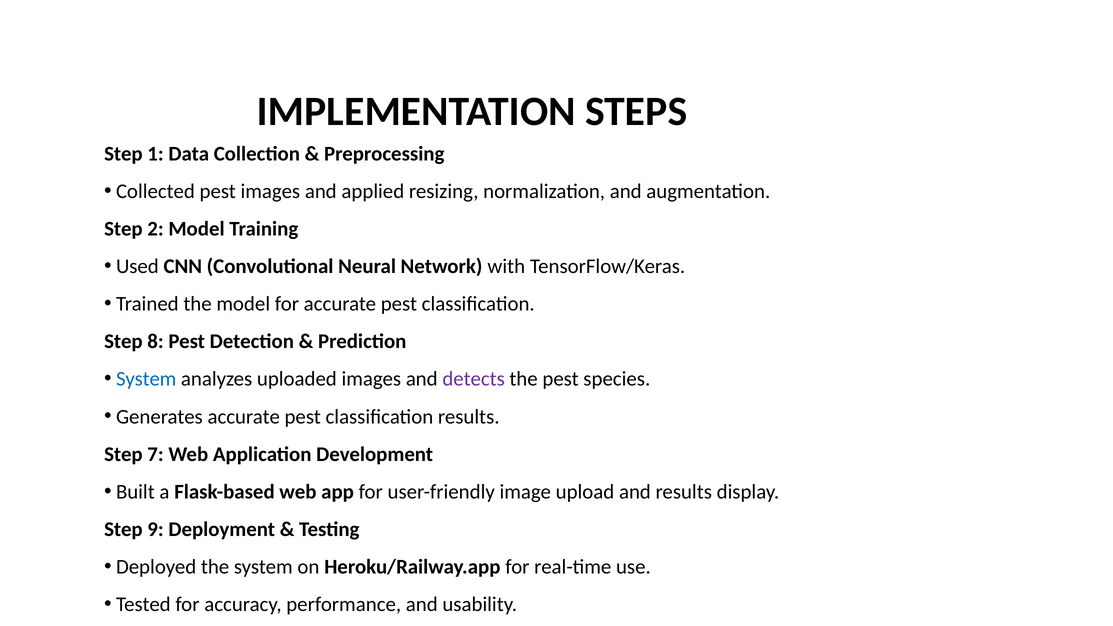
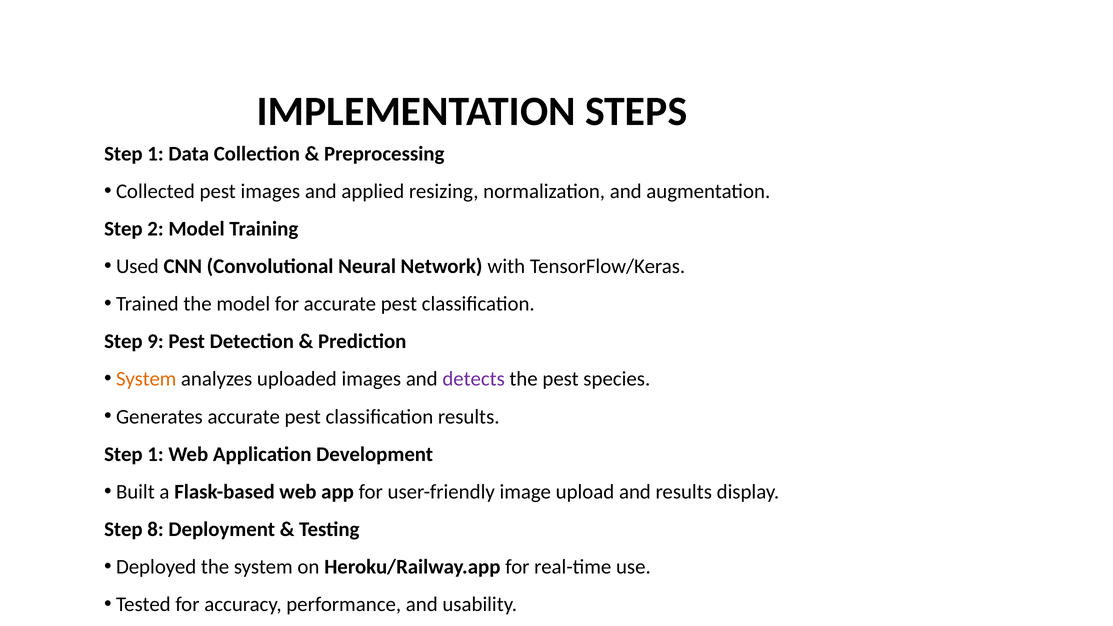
8: 8 -> 9 (155, 342)
System colour: blue -> orange (146, 379)
7: 7 -> 1 (155, 454)
9: 9 -> 8 (155, 529)
